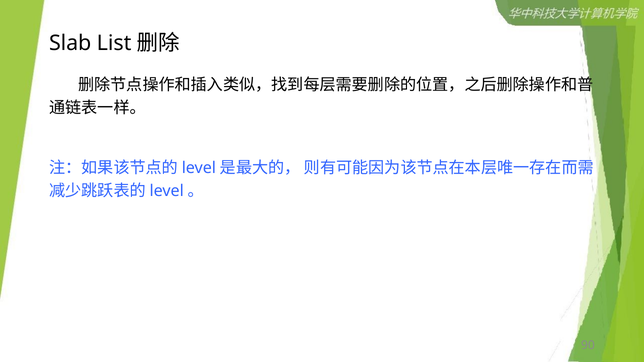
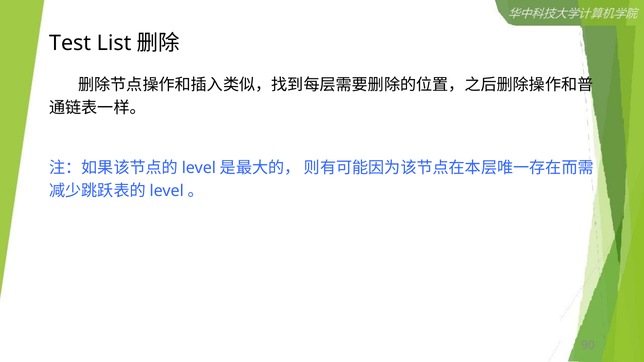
Slab: Slab -> Test (70, 43)
